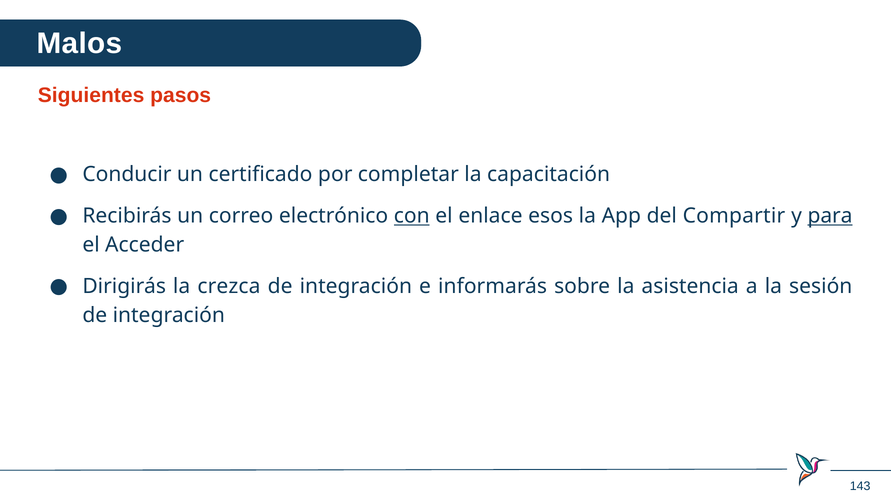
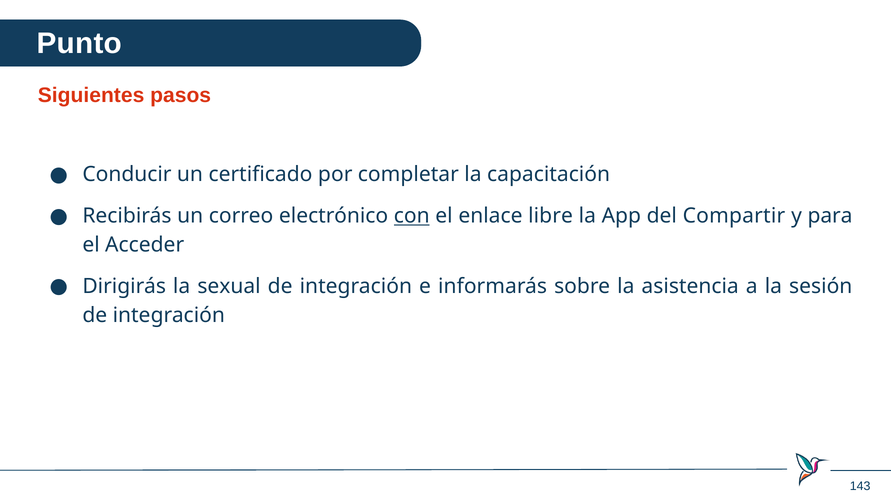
Malos: Malos -> Punto (79, 44)
esos: esos -> libre (551, 216)
para underline: present -> none (830, 216)
crezca: crezca -> sexual (229, 286)
